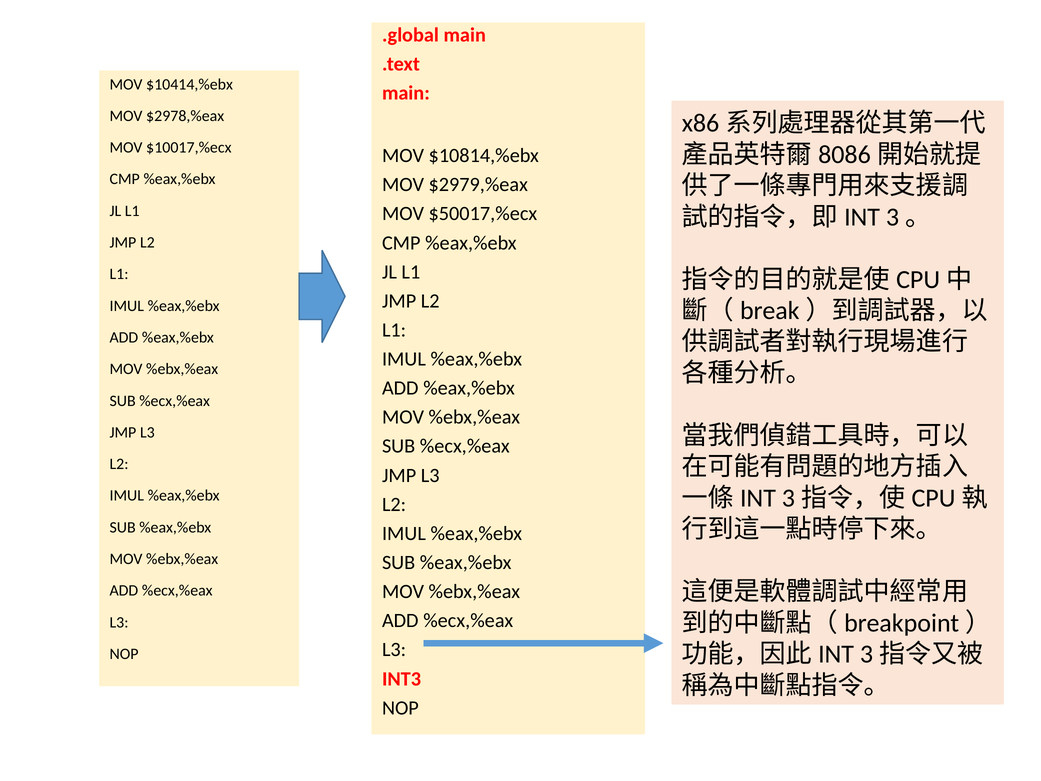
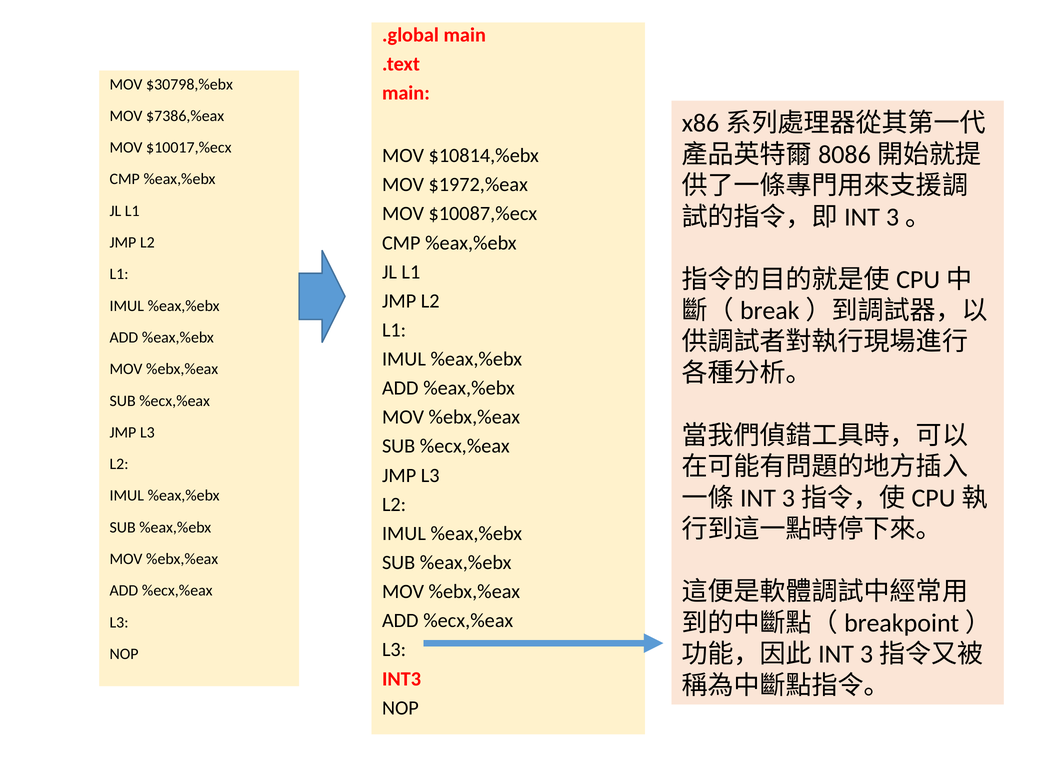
$10414,%ebx: $10414,%ebx -> $30798,%ebx (190, 84)
$2978,%eax: $2978,%eax -> $7386,%eax (185, 116)
$2979,%eax: $2979,%eax -> $1972,%eax (478, 185)
$50017,%ecx: $50017,%ecx -> $10087,%ecx (483, 214)
